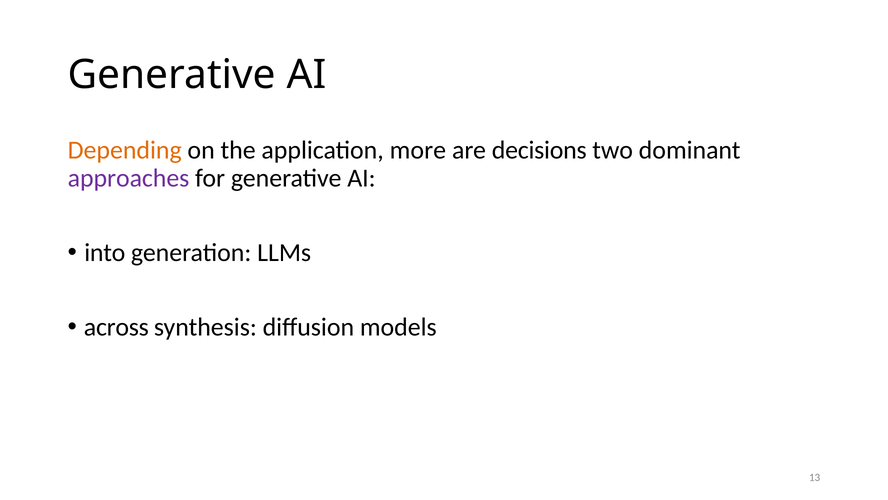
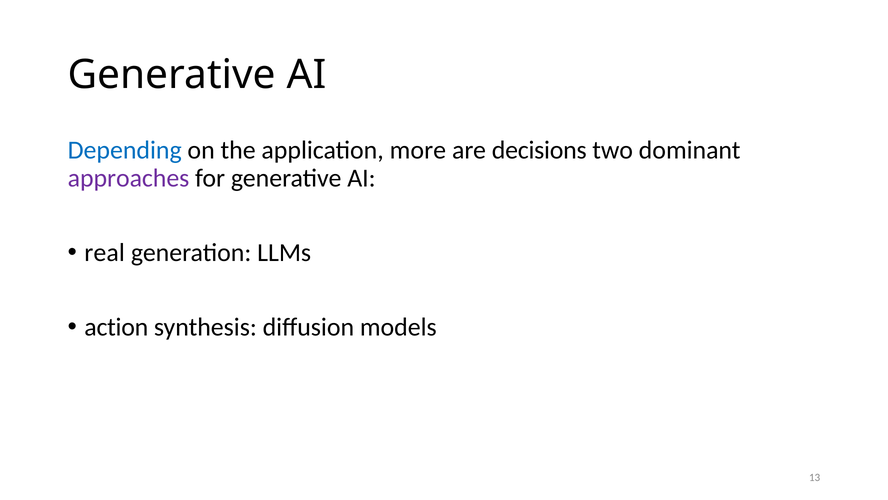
Depending colour: orange -> blue (125, 150)
into: into -> real (105, 253)
across: across -> action (116, 327)
